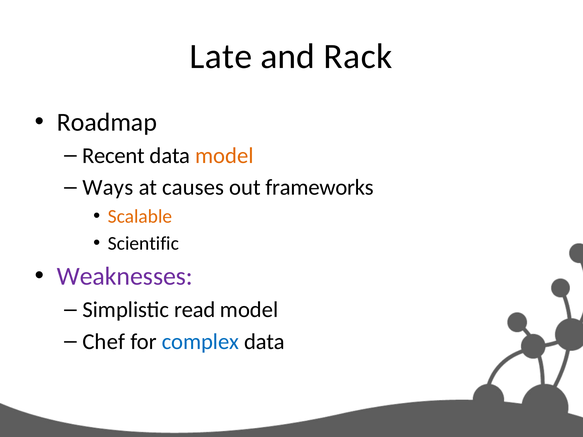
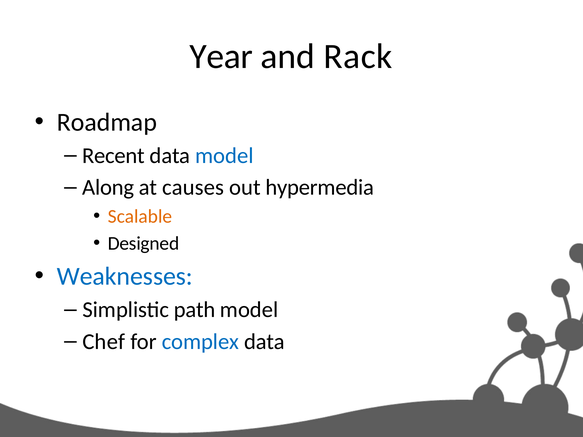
Late: Late -> Year (221, 56)
model colour: orange -> blue (224, 156)
Ways: Ways -> Along (108, 188)
frameworks: frameworks -> hypermedia (320, 188)
Scientific: Scientific -> Designed (144, 244)
Weaknesses colour: purple -> blue (125, 277)
read: read -> path (195, 310)
